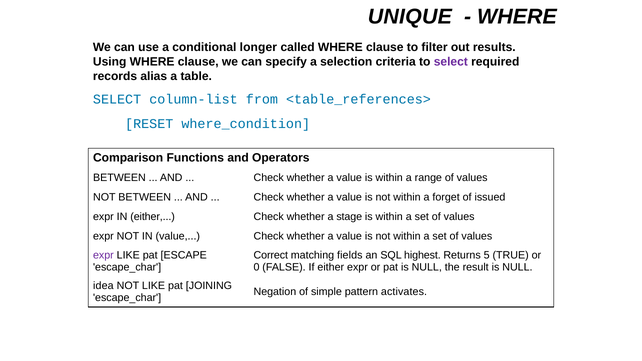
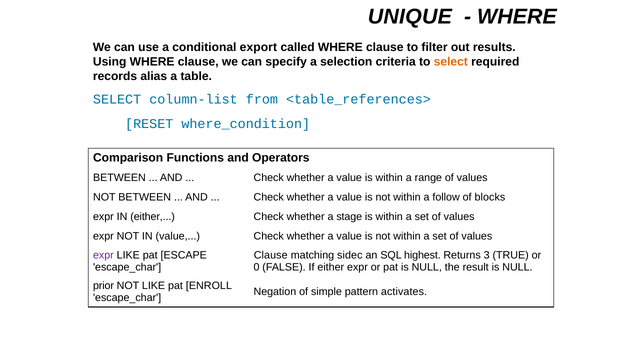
longer: longer -> export (258, 47)
select colour: purple -> orange (451, 62)
forget: forget -> follow (446, 197)
issued: issued -> blocks (490, 197)
Correct: Correct -> Clause (271, 256)
fields: fields -> sidec (350, 256)
5: 5 -> 3 (487, 256)
idea: idea -> prior (103, 286)
JOINING: JOINING -> ENROLL (209, 286)
